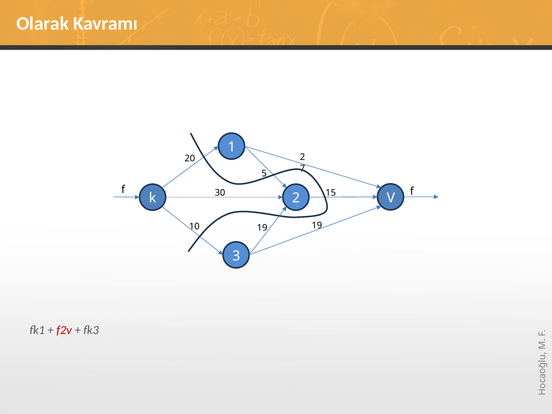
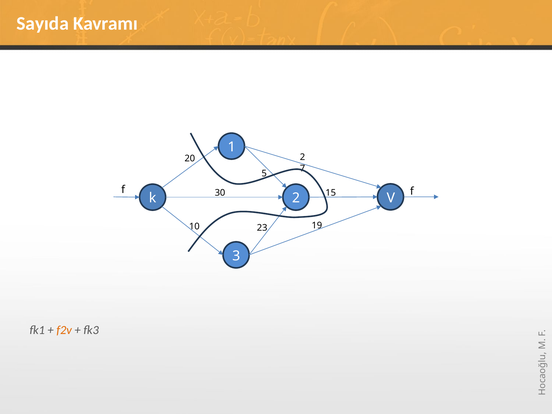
Olarak: Olarak -> Sayıda (43, 24)
10 19: 19 -> 23 (262, 228)
f2v colour: red -> orange (64, 330)
